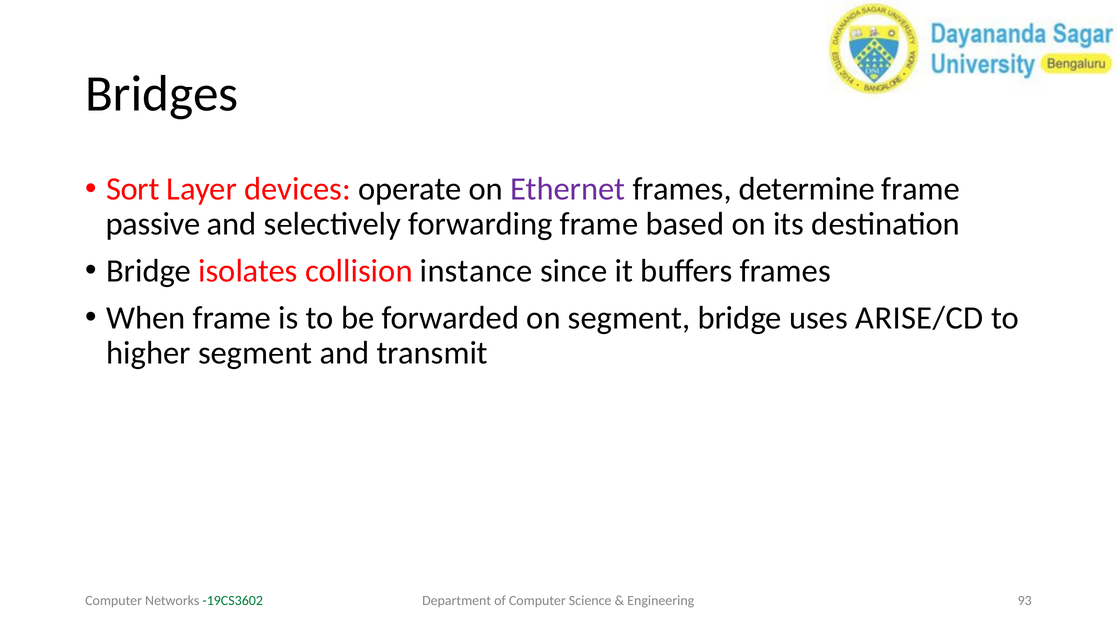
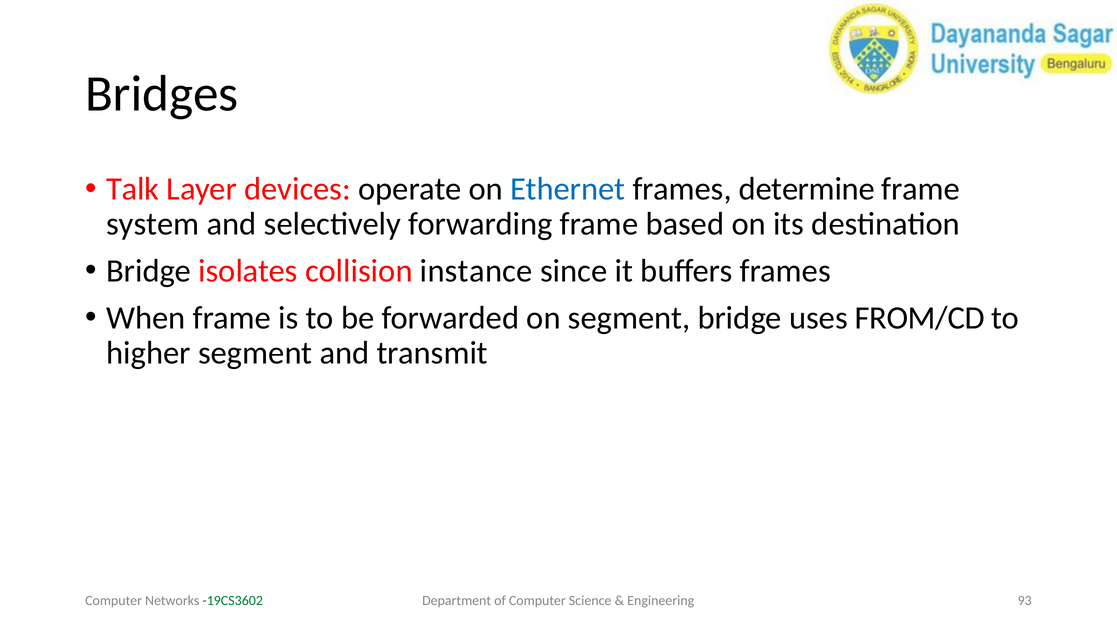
Sort: Sort -> Talk (133, 189)
Ethernet colour: purple -> blue (568, 189)
passive: passive -> system (153, 224)
ARISE/CD: ARISE/CD -> FROM/CD (920, 317)
